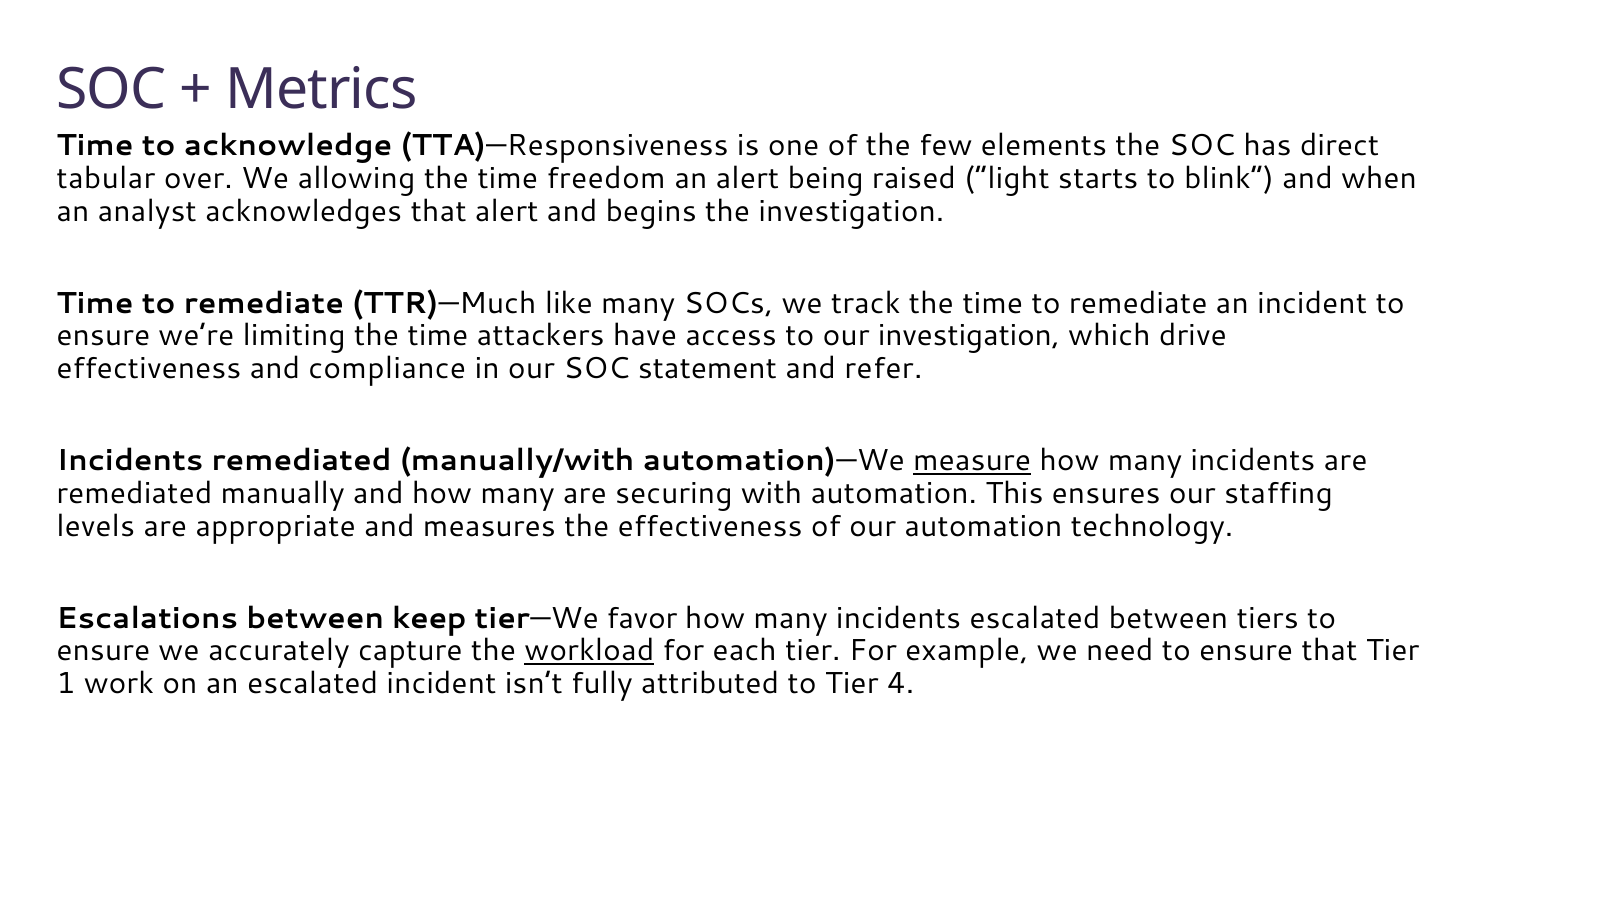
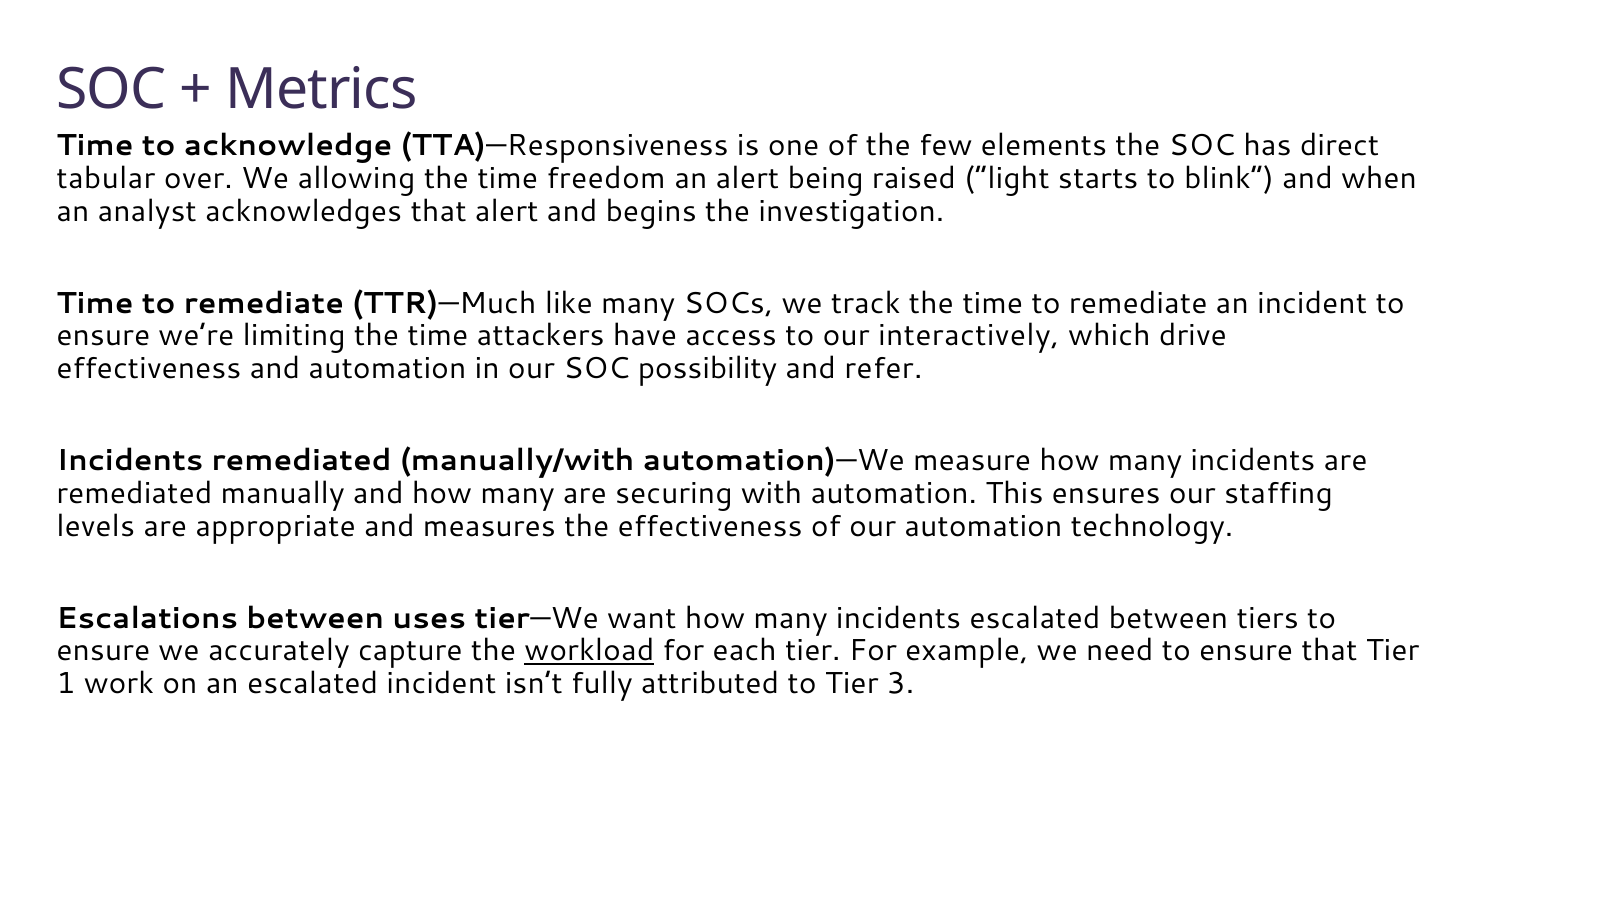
our investigation: investigation -> interactively (969, 336)
and compliance: compliance -> automation (387, 369)
statement: statement -> possibility (707, 369)
measure underline: present -> none (972, 461)
keep: keep -> uses (429, 618)
favor: favor -> want (642, 618)
4: 4 -> 3 (901, 683)
